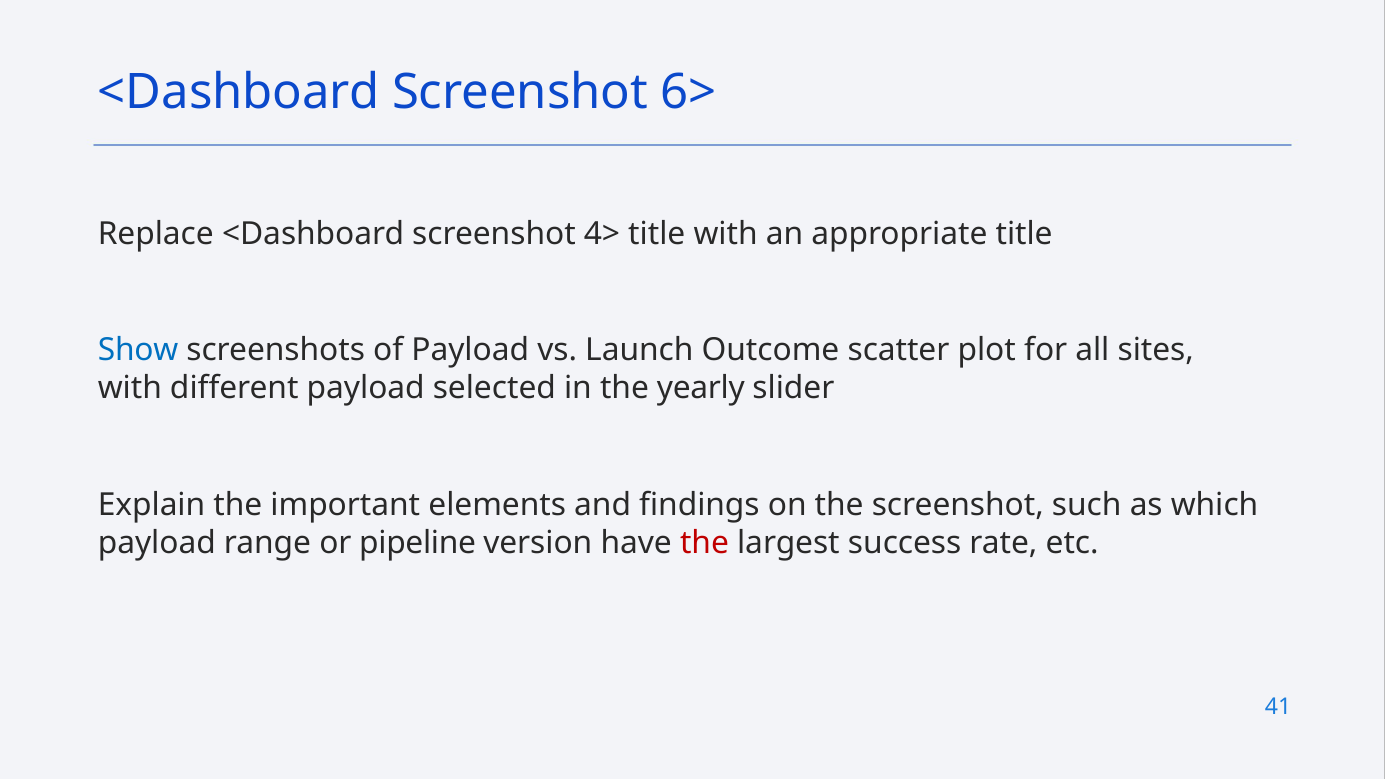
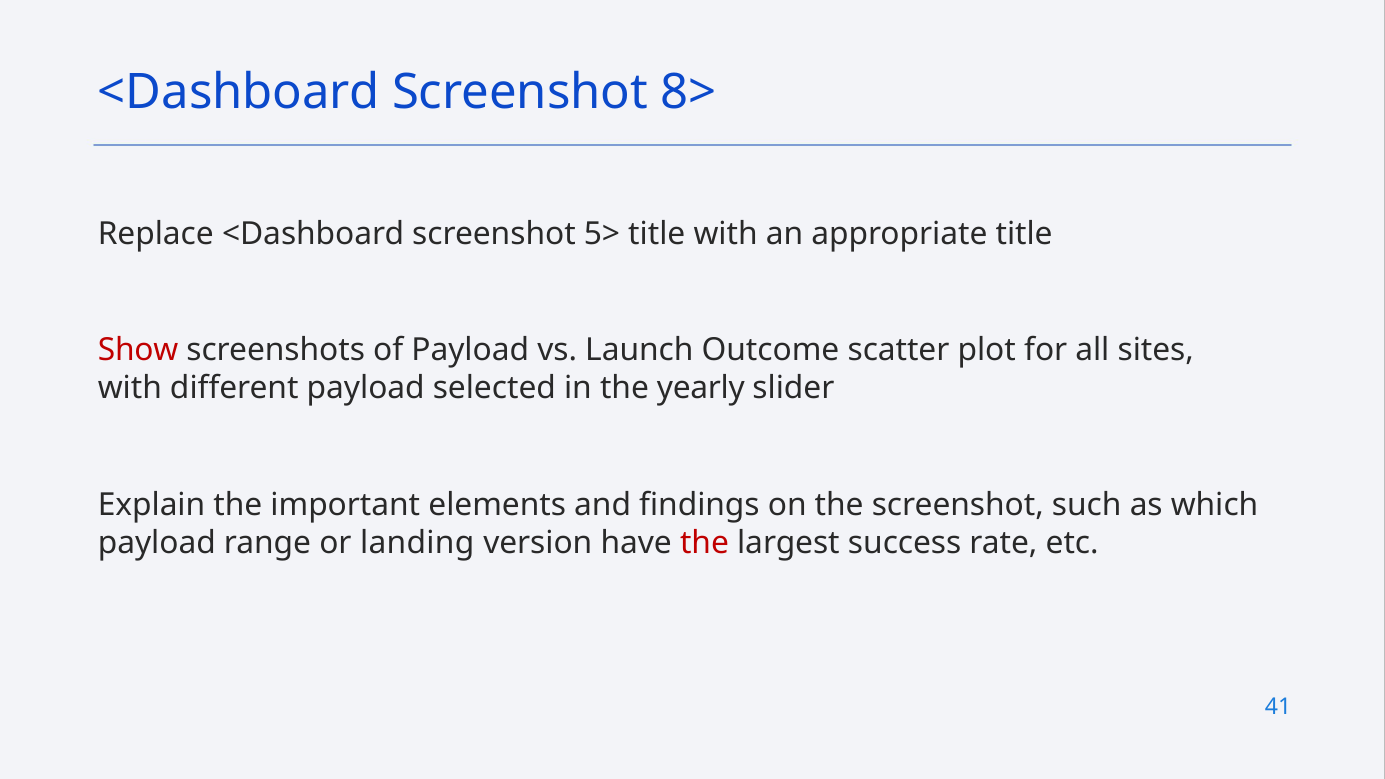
6>: 6> -> 8> (689, 93)
4>: 4> -> 5> (602, 234)
Show colour: blue -> red (138, 350)
pipeline: pipeline -> landing (417, 543)
